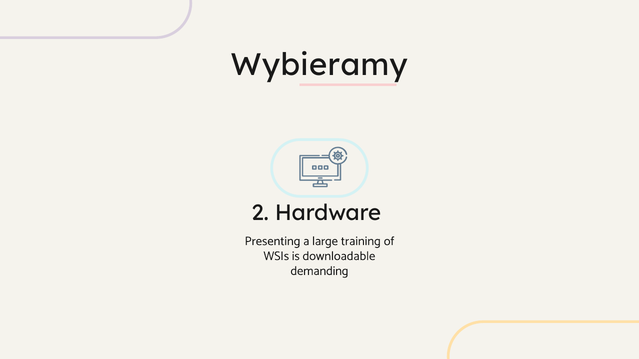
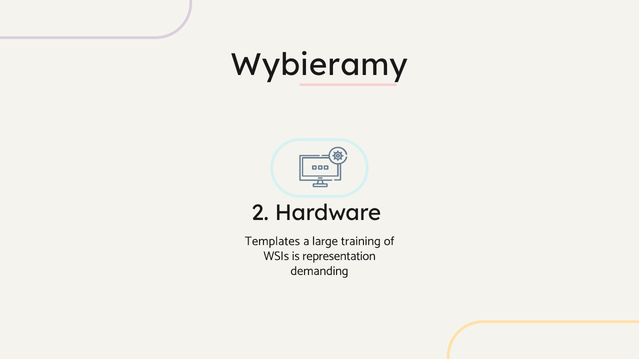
Presenting: Presenting -> Templates (272, 241)
downloadable: downloadable -> representation (339, 256)
